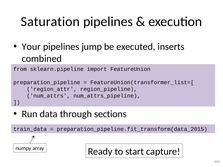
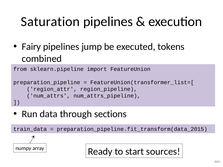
Your: Your -> Fairy (31, 47)
inserts: inserts -> tokens (171, 47)
capture: capture -> sources (163, 152)
